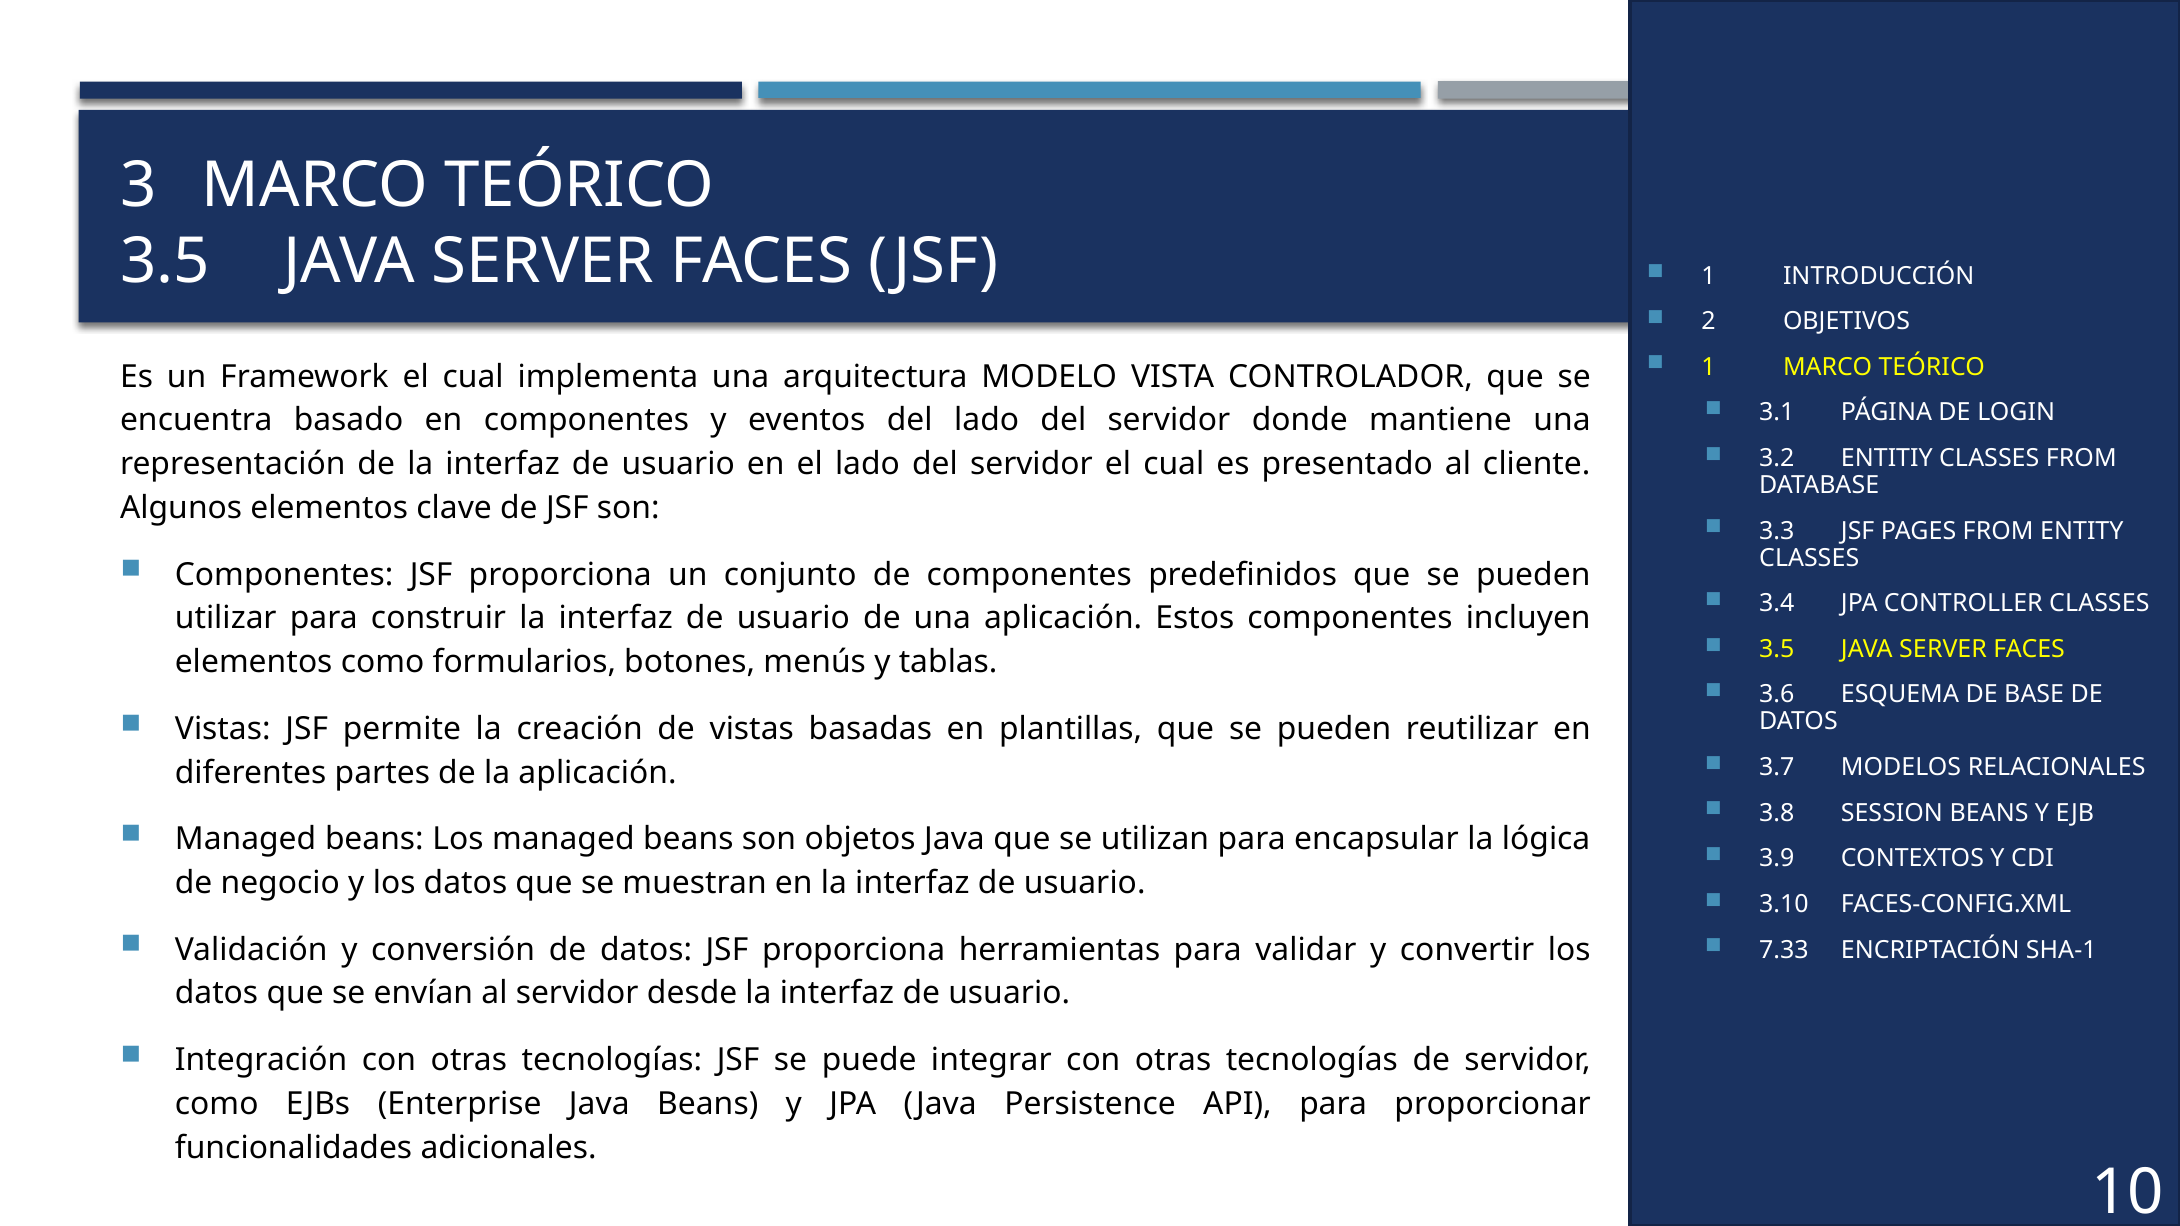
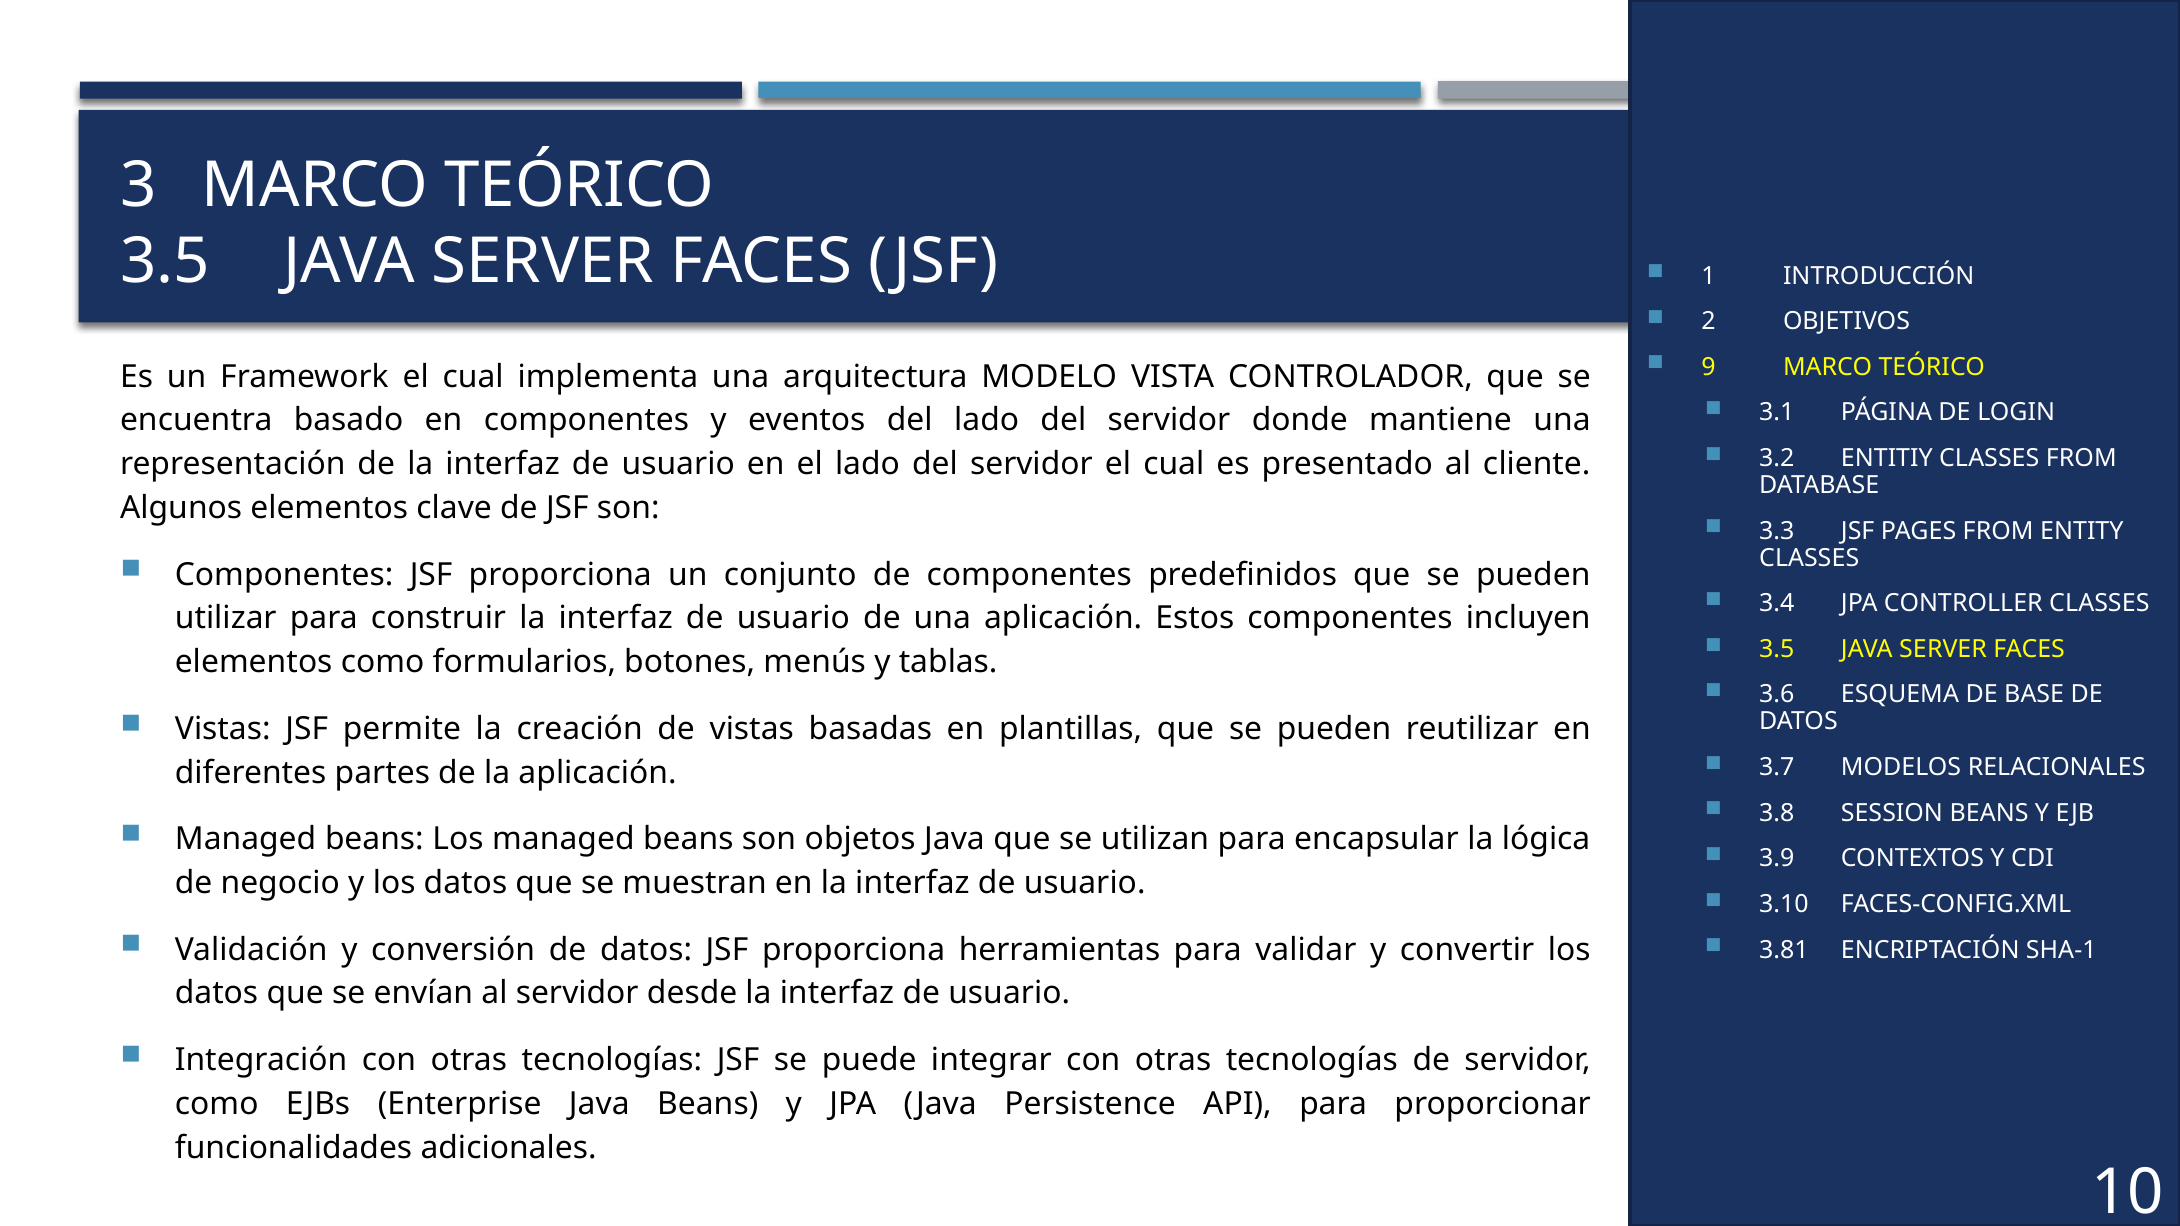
1: 1 -> 9 (1708, 367)
7.33: 7.33 -> 3.81 (1784, 950)
